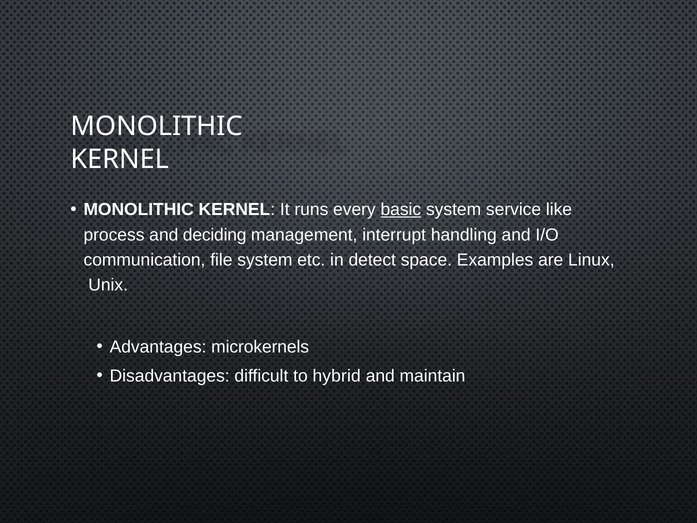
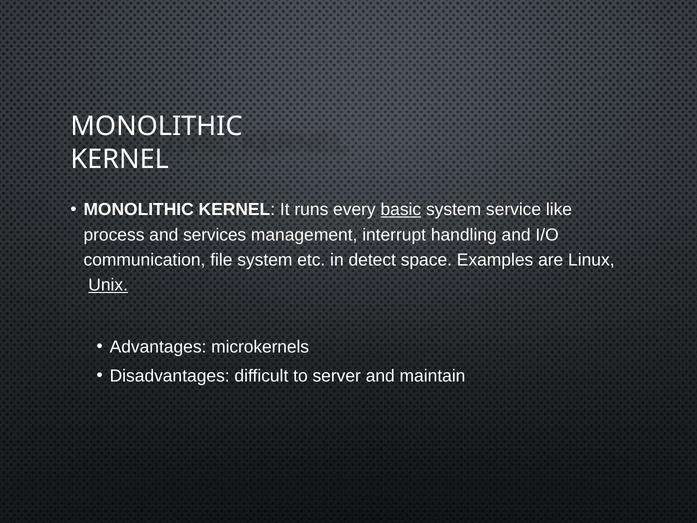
deciding: deciding -> services (215, 235)
Unix underline: none -> present (108, 285)
hybrid: hybrid -> server (337, 376)
